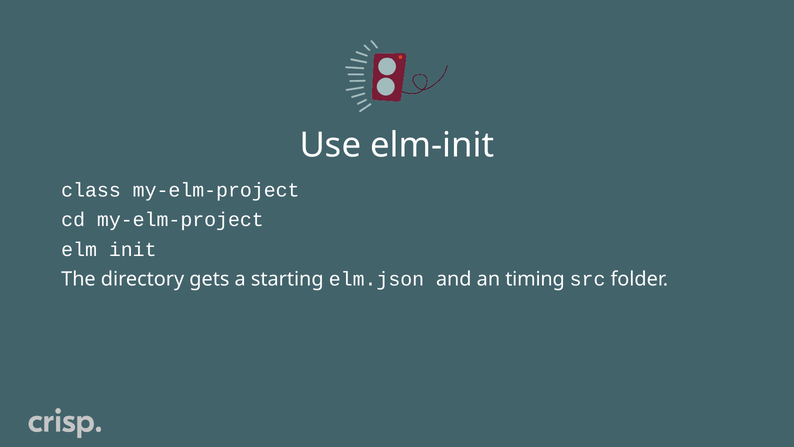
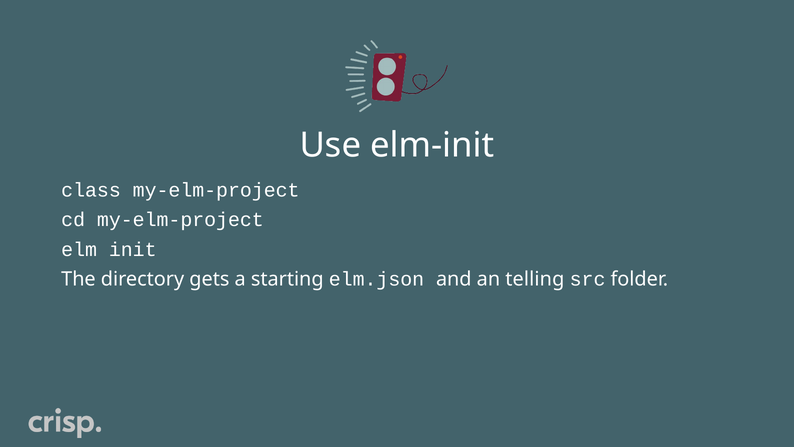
timing: timing -> telling (535, 279)
